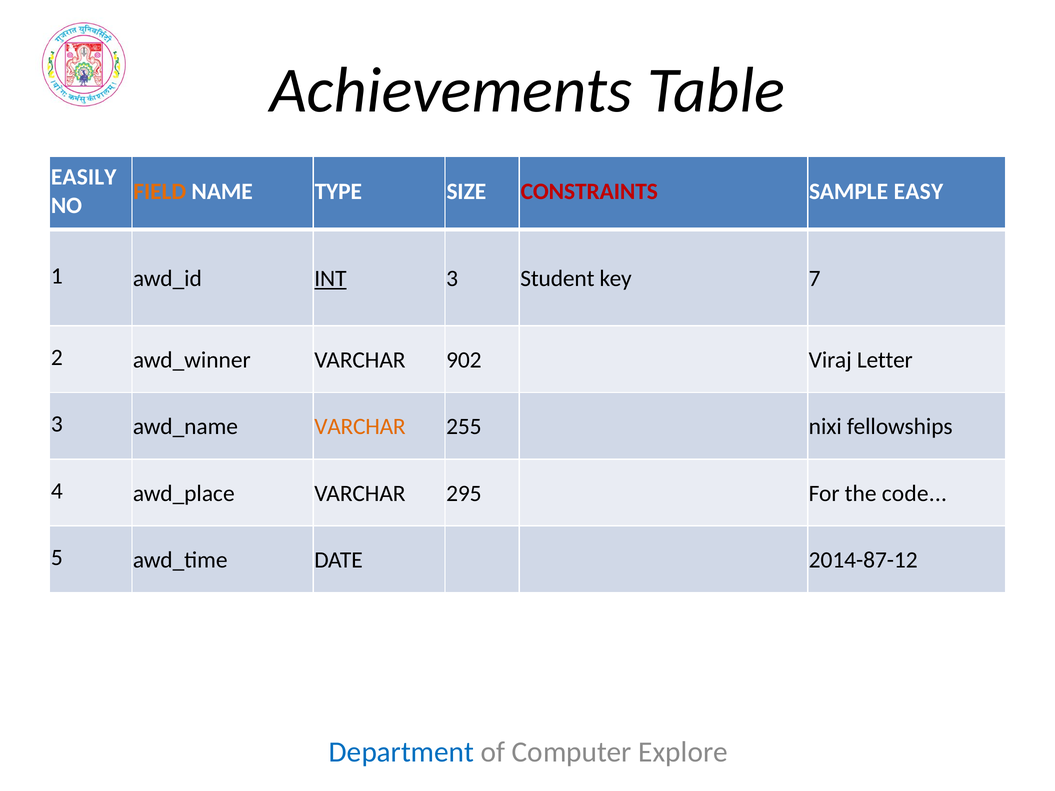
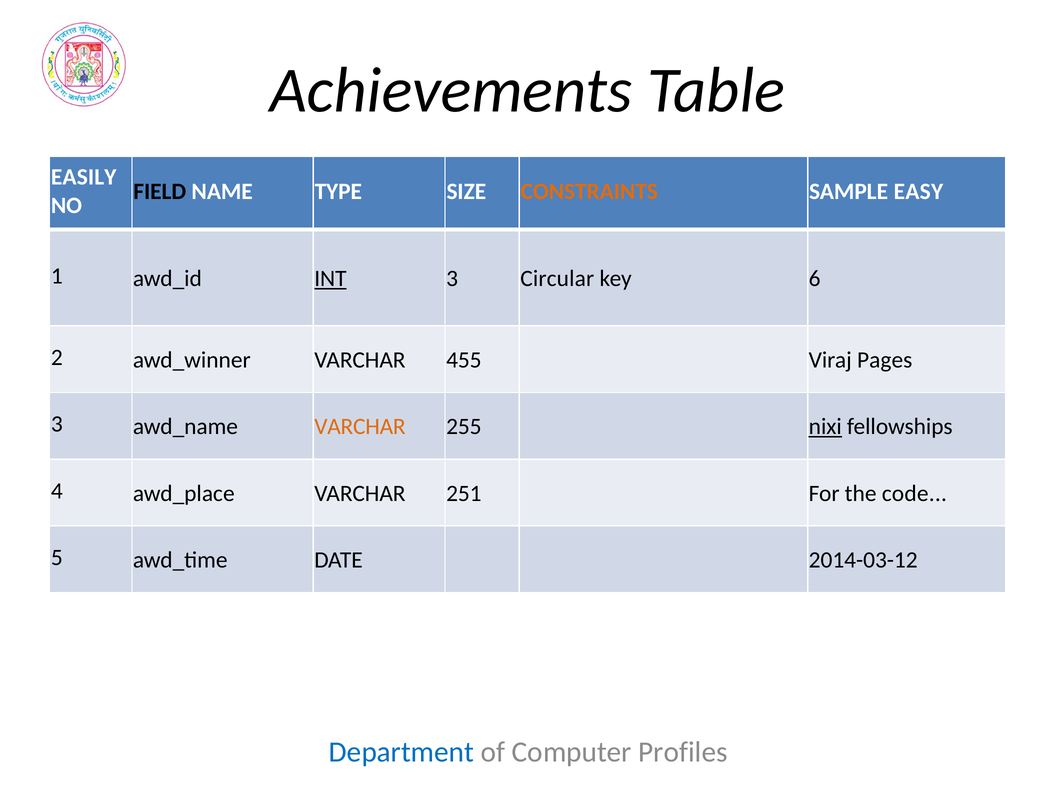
FIELD colour: orange -> black (160, 191)
CONSTRAINTS colour: red -> orange (589, 191)
Student: Student -> Circular (557, 279)
7: 7 -> 6 (815, 279)
902: 902 -> 455 (464, 360)
Letter: Letter -> Pages (885, 360)
nixi underline: none -> present (825, 427)
295: 295 -> 251 (464, 493)
2014-87-12: 2014-87-12 -> 2014-03-12 (863, 560)
Explore: Explore -> Profiles (683, 752)
